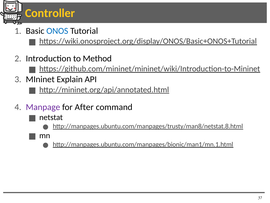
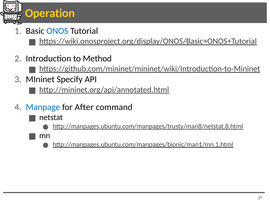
Controller: Controller -> Operation (50, 13)
Explain: Explain -> Specify (70, 79)
Manpage colour: purple -> blue (43, 107)
